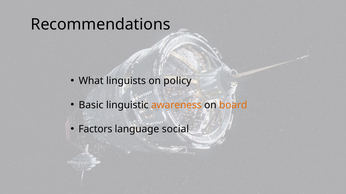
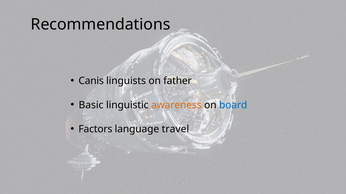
What: What -> Canis (91, 81)
policy: policy -> father (178, 81)
board colour: orange -> blue (233, 105)
social: social -> travel (175, 130)
